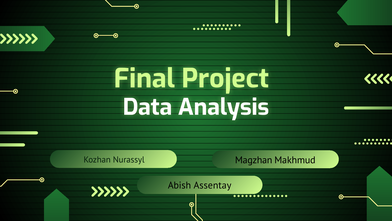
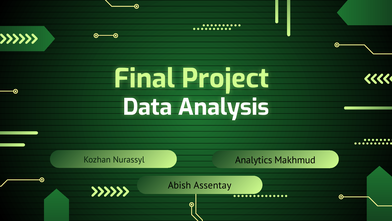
Magzhan: Magzhan -> Analytics (254, 160)
